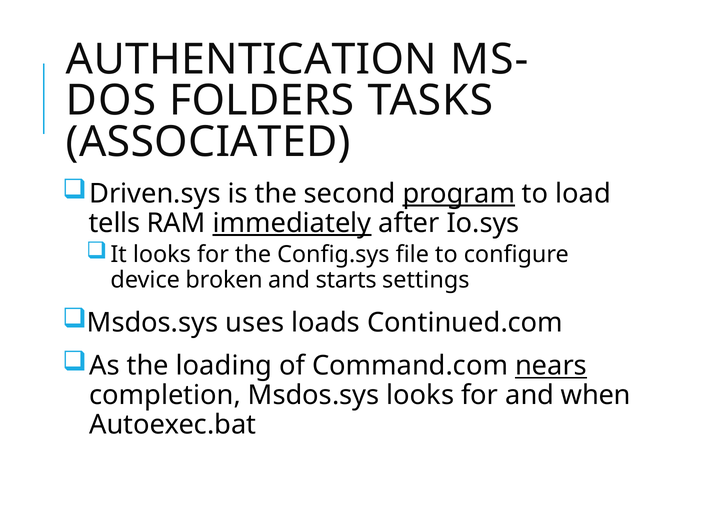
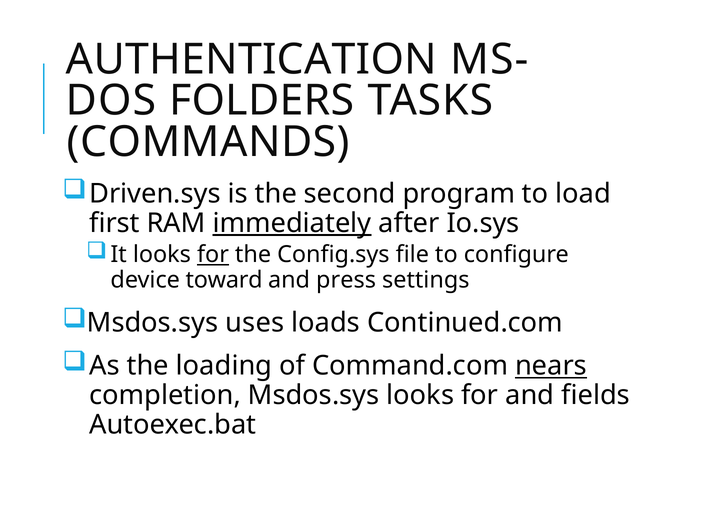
ASSOCIATED: ASSOCIATED -> COMMANDS (208, 142)
program underline: present -> none (459, 194)
tells: tells -> first (114, 223)
for underline: none -> present (213, 254)
broken: broken -> toward (224, 280)
starts: starts -> press (346, 280)
when: when -> fields (596, 395)
